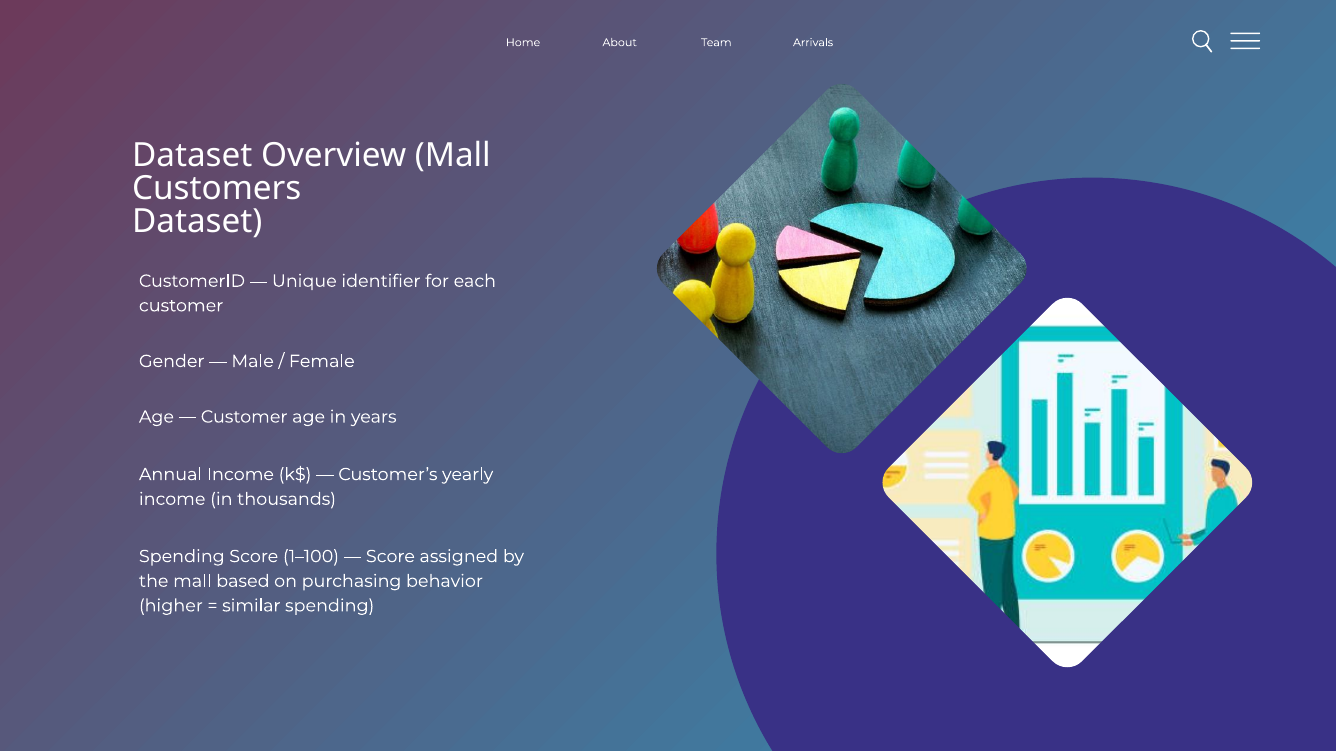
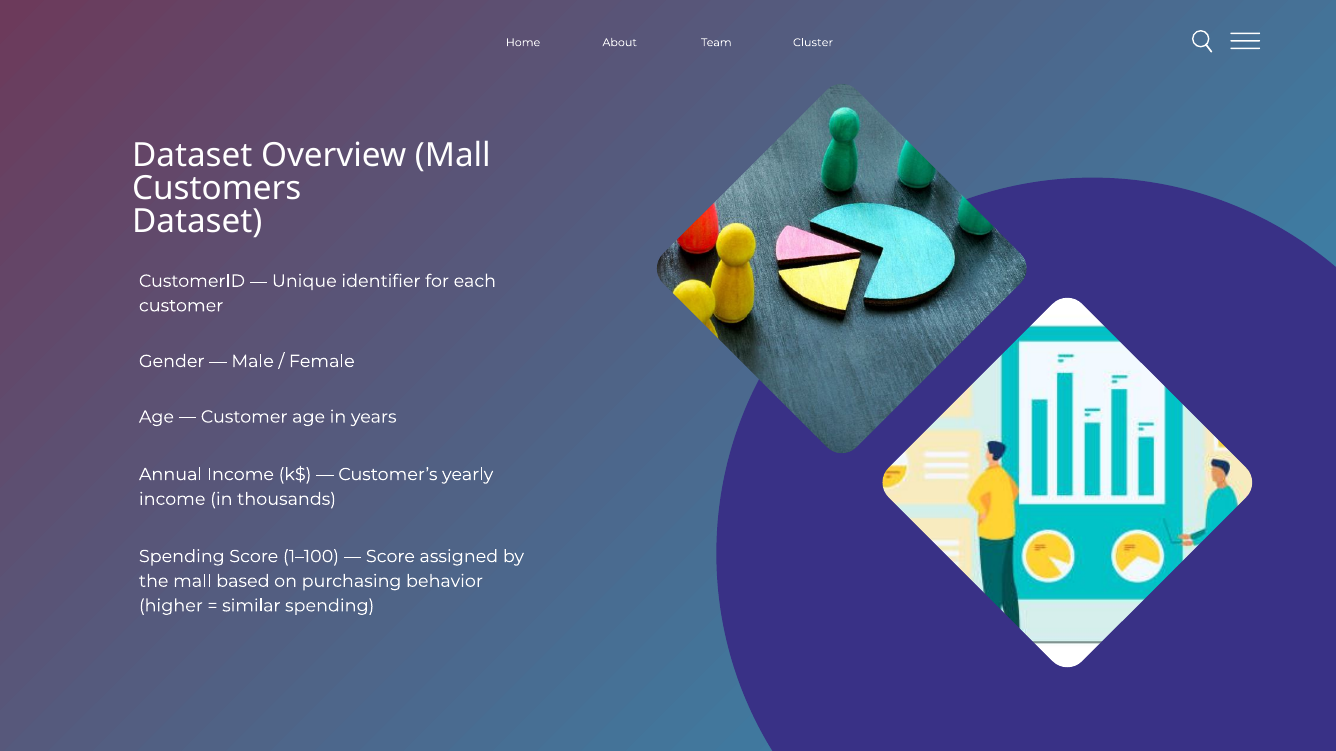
Arrivals: Arrivals -> Cluster (813, 43)
